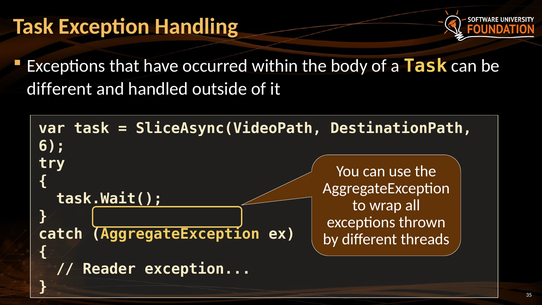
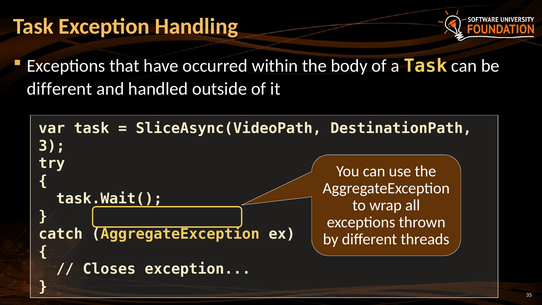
6: 6 -> 3 (52, 146)
Reader: Reader -> Closes (109, 269)
